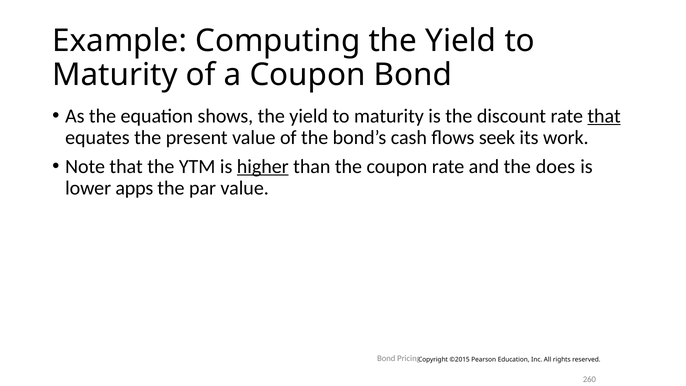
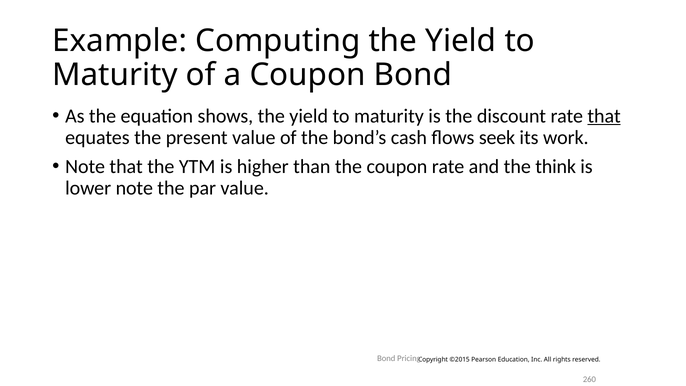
higher underline: present -> none (263, 166)
does: does -> think (556, 166)
lower apps: apps -> note (134, 188)
